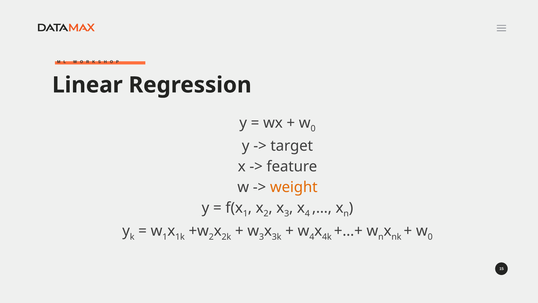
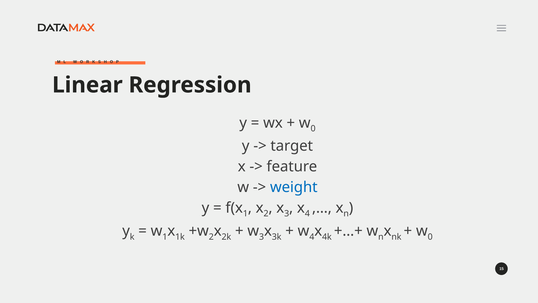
weight colour: orange -> blue (294, 187)
